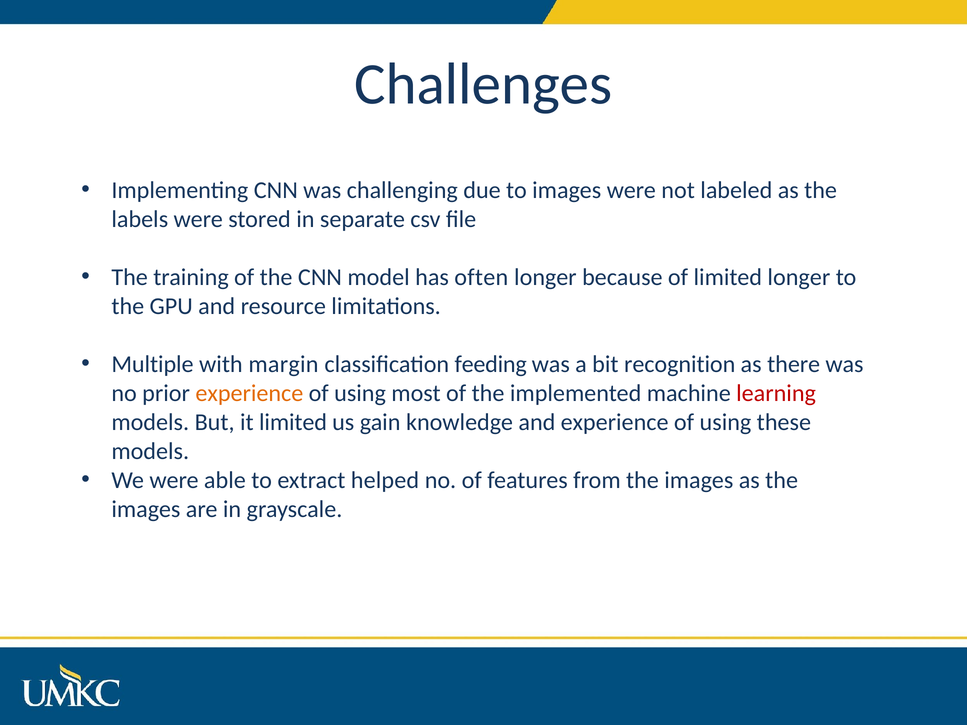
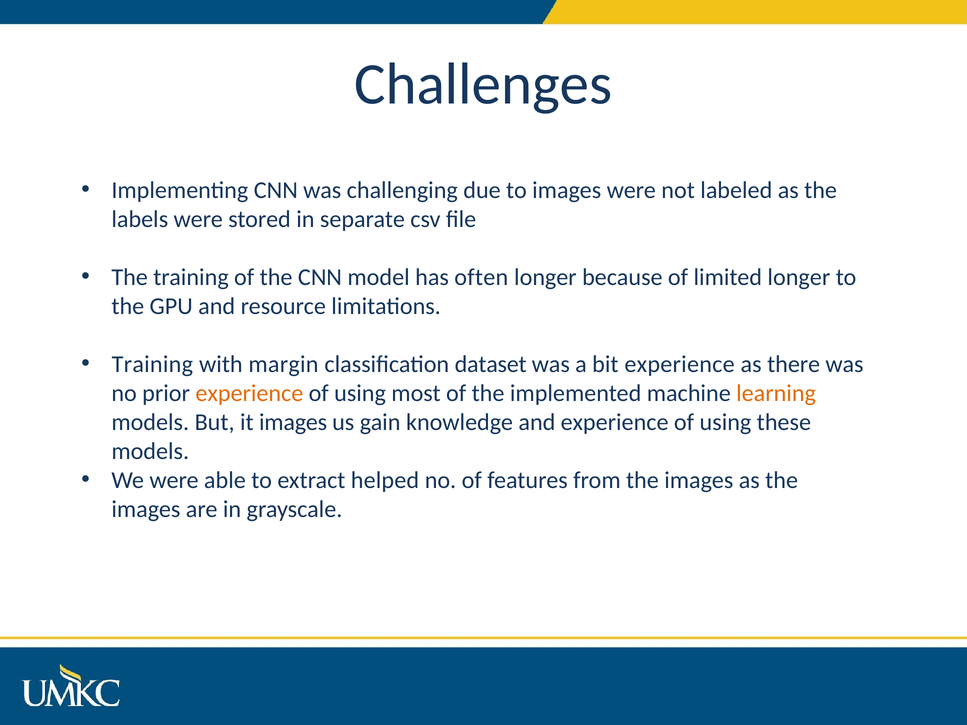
Multiple: Multiple -> Training (152, 364)
feeding: feeding -> dataset (491, 364)
bit recognition: recognition -> experience (680, 364)
learning colour: red -> orange (776, 393)
it limited: limited -> images (293, 422)
